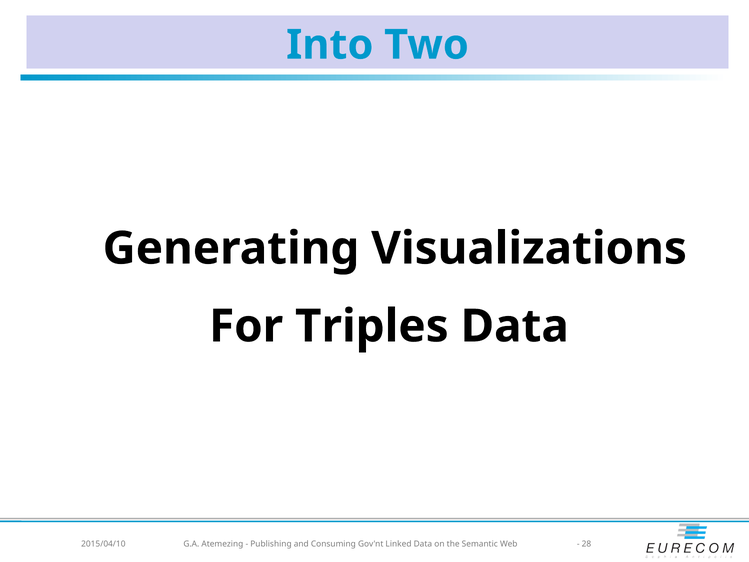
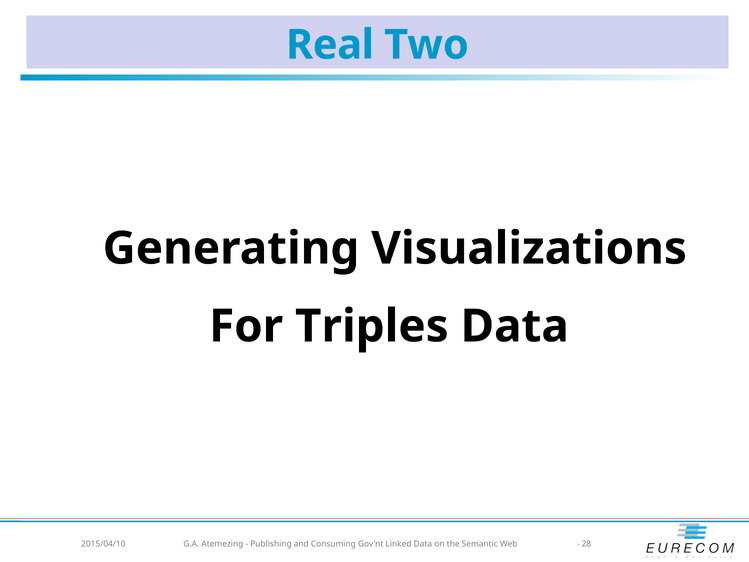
Into: Into -> Real (330, 45)
